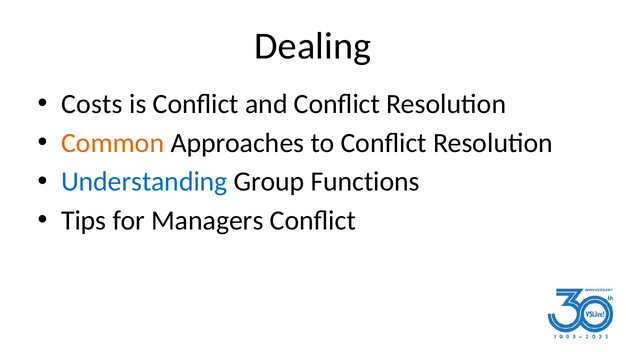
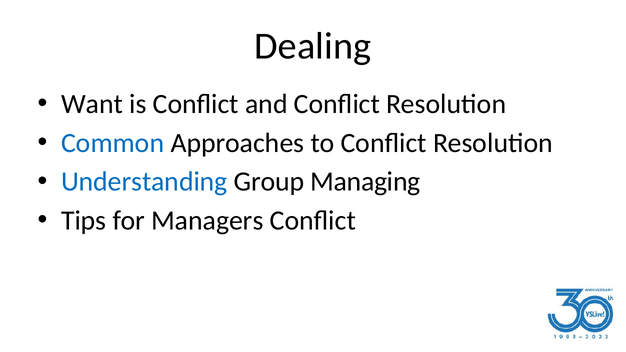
Costs: Costs -> Want (92, 104)
Common colour: orange -> blue (113, 143)
Functions: Functions -> Managing (365, 182)
